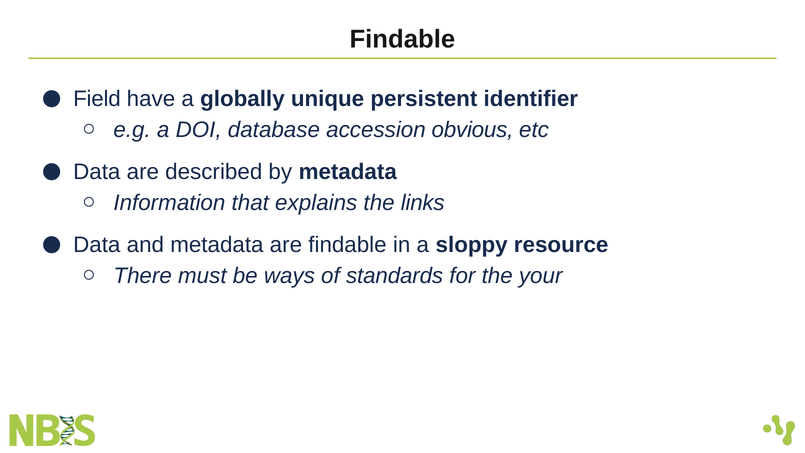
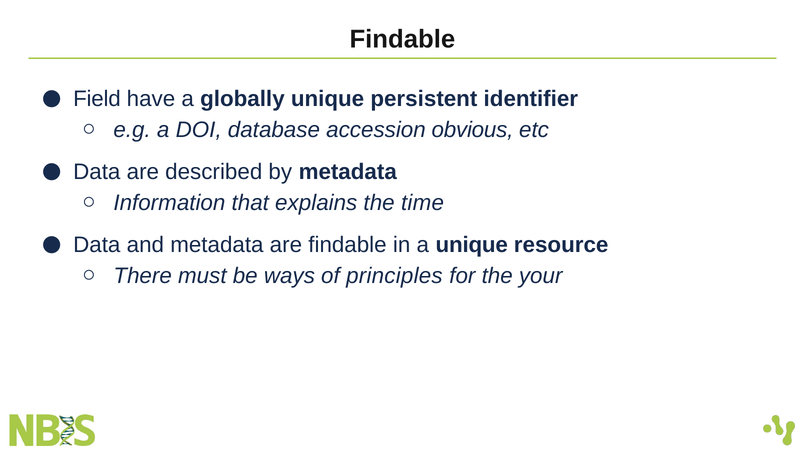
links: links -> time (422, 203)
a sloppy: sloppy -> unique (472, 245)
standards: standards -> principles (394, 276)
